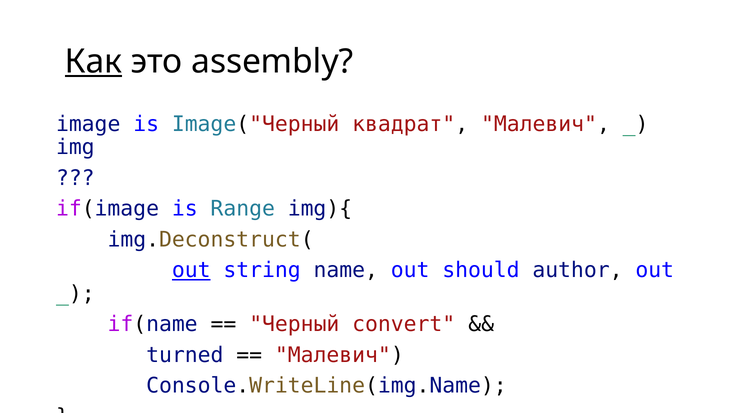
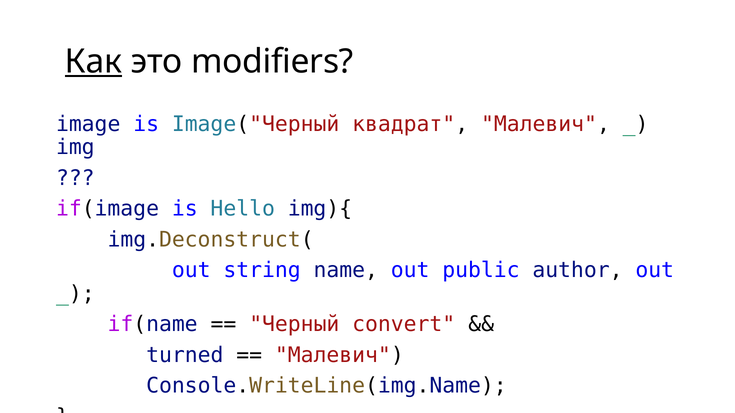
assembly: assembly -> modifiers (272, 62)
Range: Range -> Hello (243, 209)
out underline: present -> none (191, 271)
should: should -> public (481, 271)
